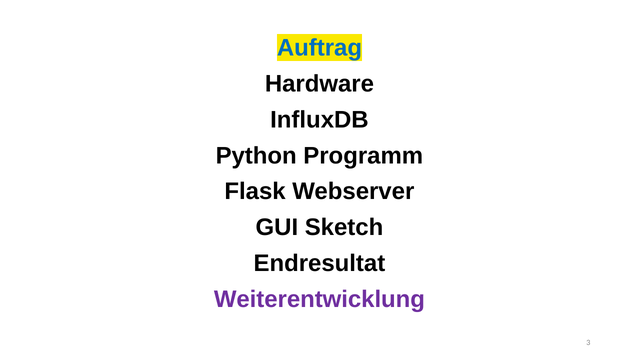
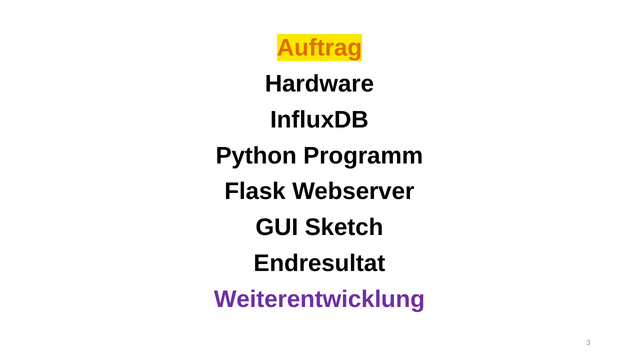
Auftrag colour: blue -> orange (319, 48)
